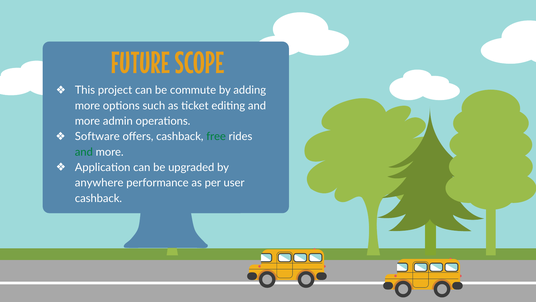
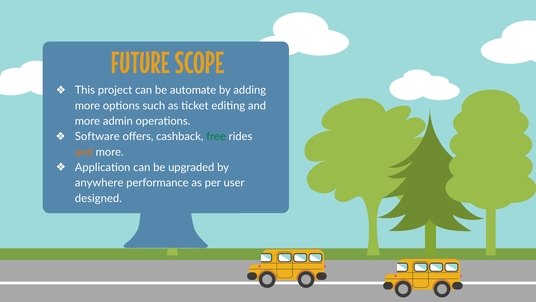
commute: commute -> automate (193, 90)
and colour: green -> orange (84, 152)
cashback: cashback -> designed (98, 198)
